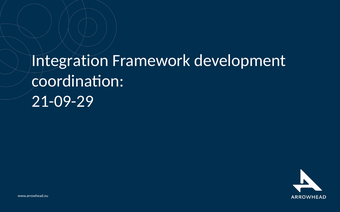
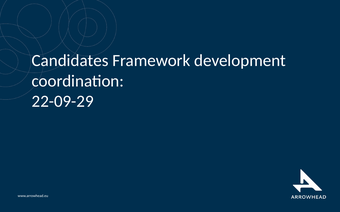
Integration: Integration -> Candidates (70, 61)
21-09-29: 21-09-29 -> 22-09-29 (63, 102)
